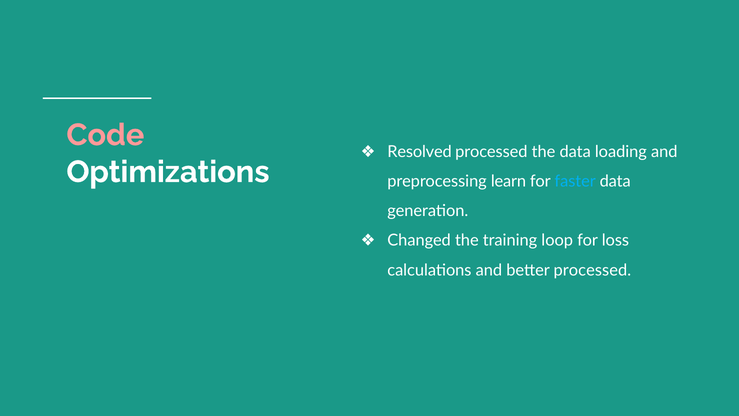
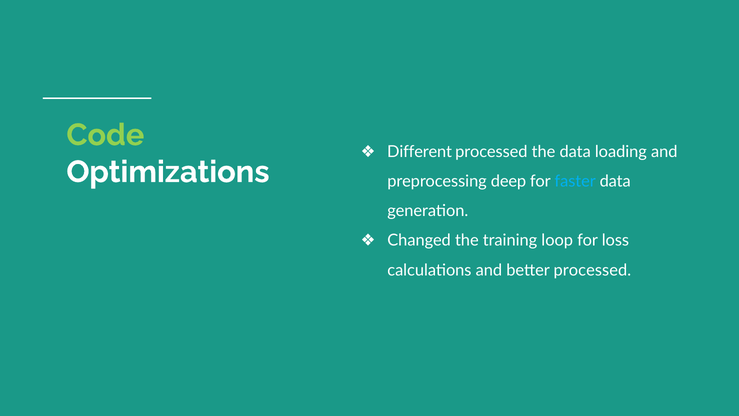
Code colour: pink -> light green (105, 135)
Resolved: Resolved -> Different (420, 152)
learn: learn -> deep (508, 181)
